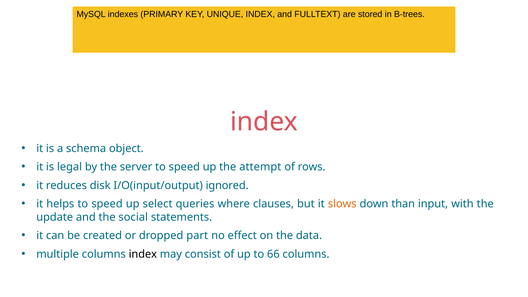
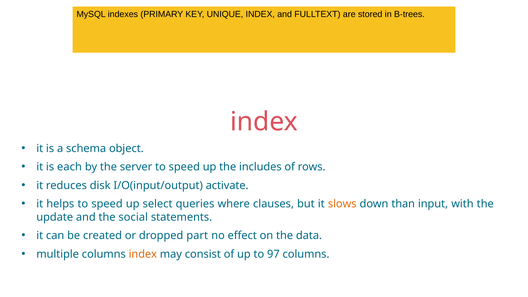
legal: legal -> each (69, 167)
attempt: attempt -> includes (260, 167)
ignored: ignored -> activate (227, 185)
index colour: black -> orange (143, 254)
66: 66 -> 97 (273, 254)
